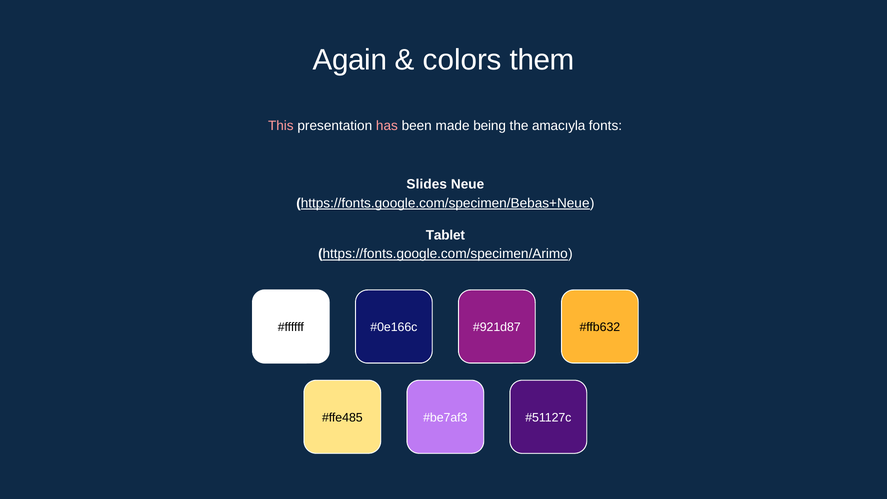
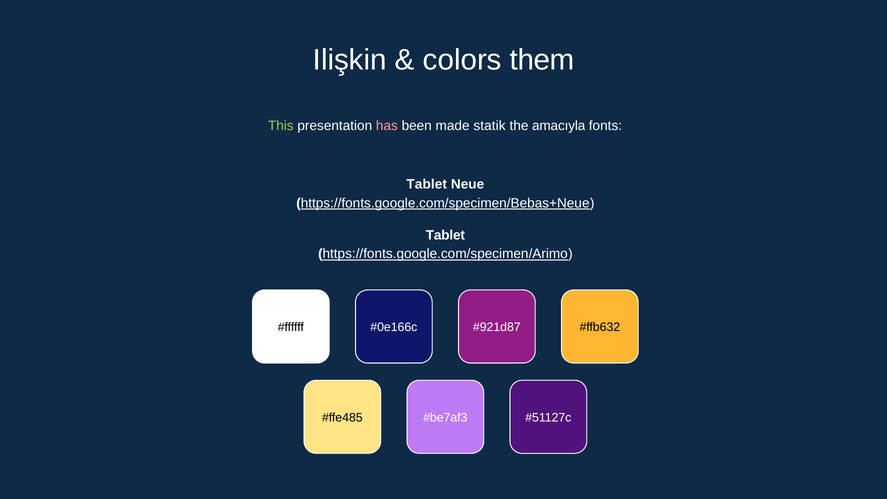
Again: Again -> Ilişkin (350, 60)
This colour: pink -> light green (281, 126)
being: being -> statik (489, 126)
Slides: Slides -> Tablet (427, 184)
